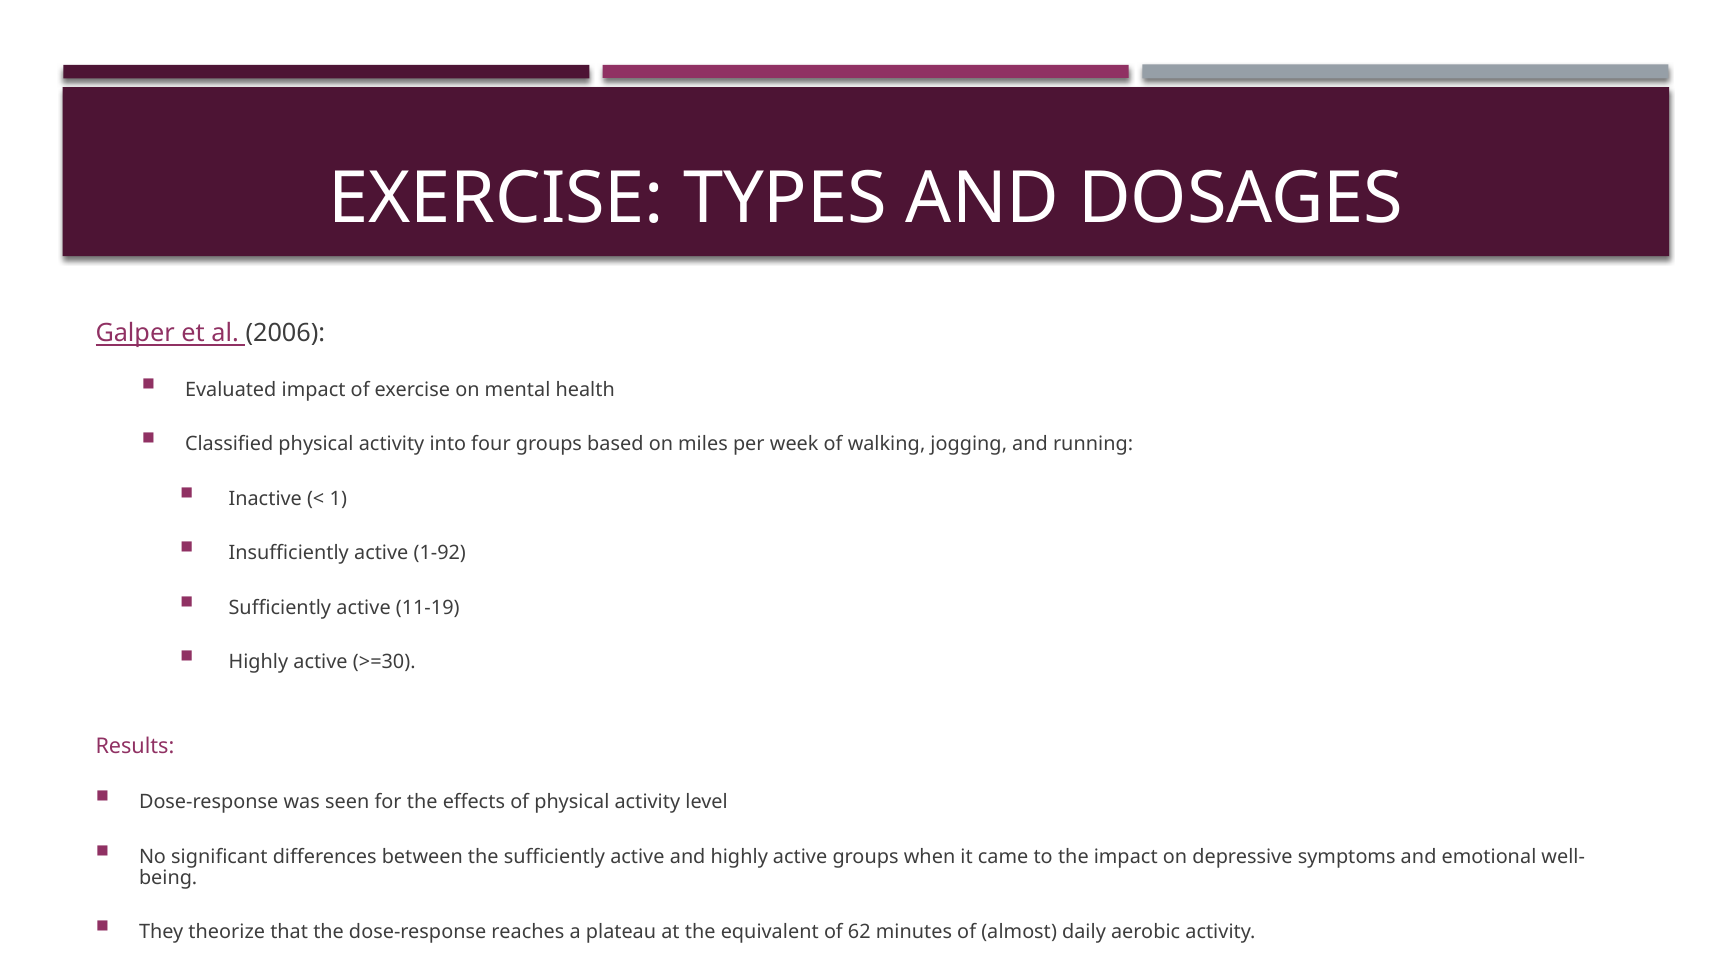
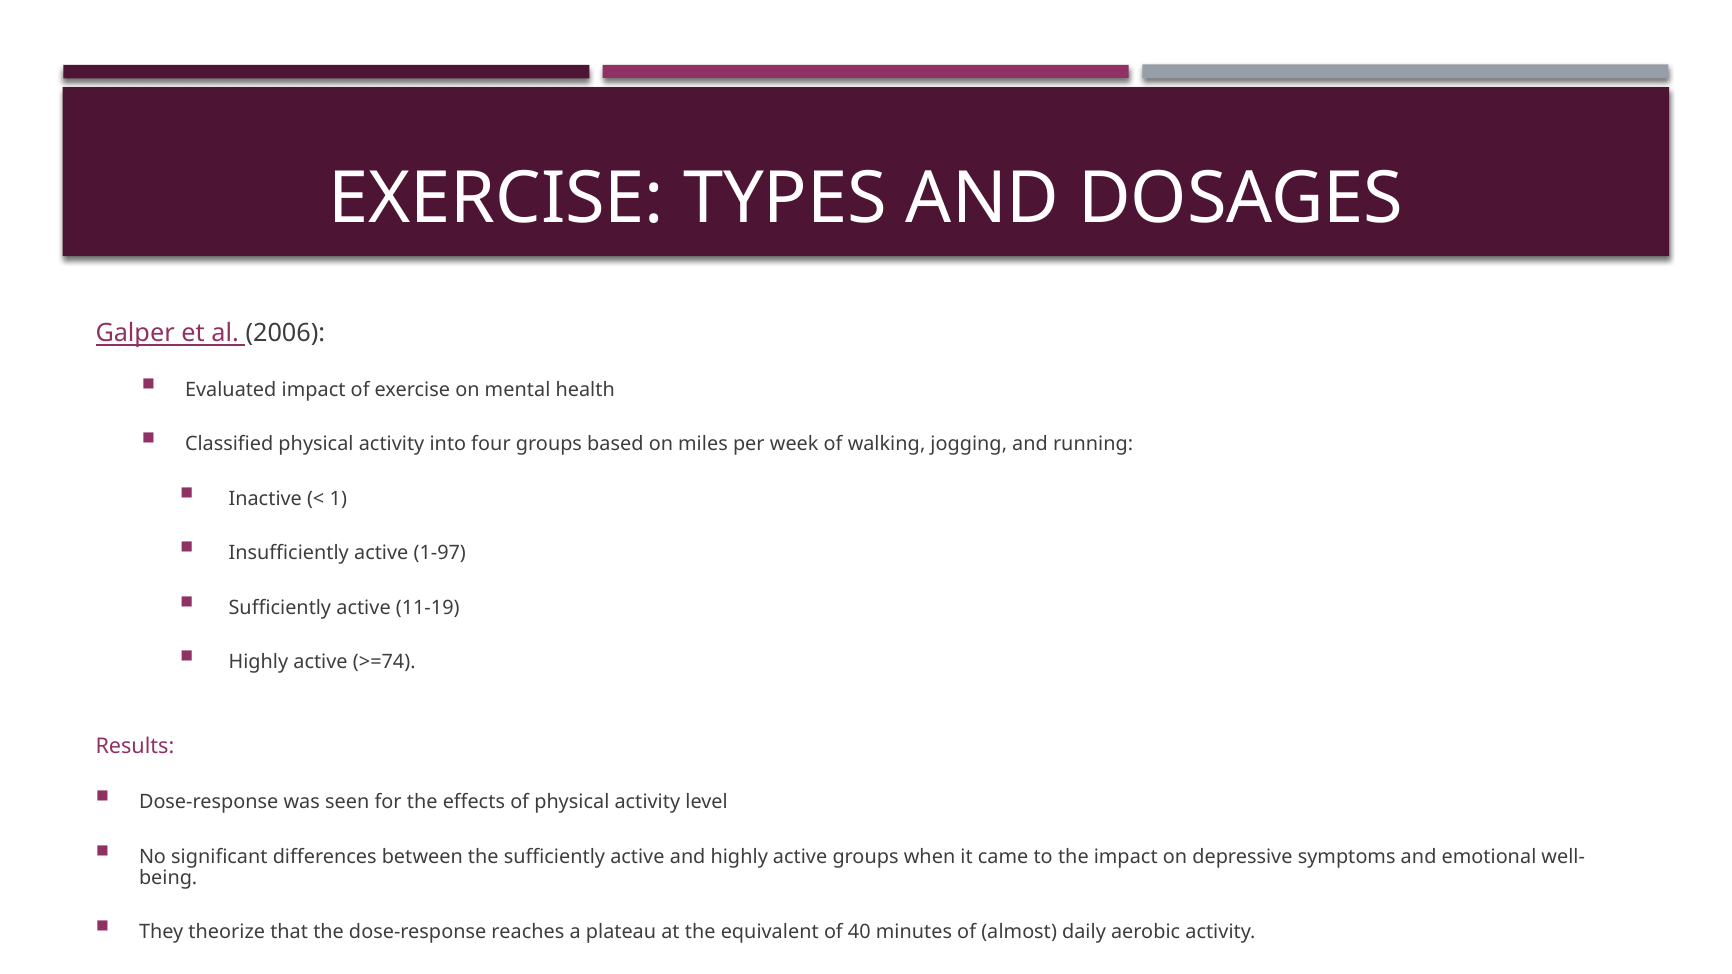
1-92: 1-92 -> 1-97 (440, 553)
>=30: >=30 -> >=74 (384, 663)
62: 62 -> 40 (859, 933)
